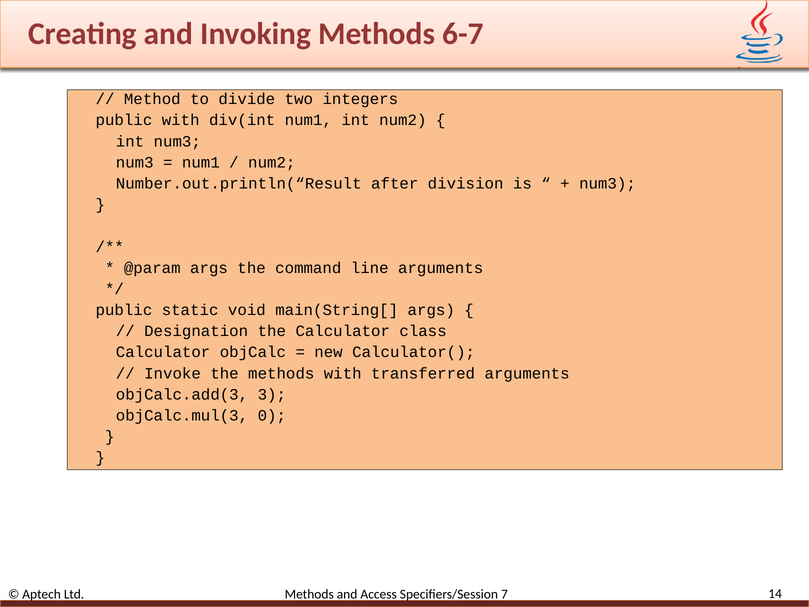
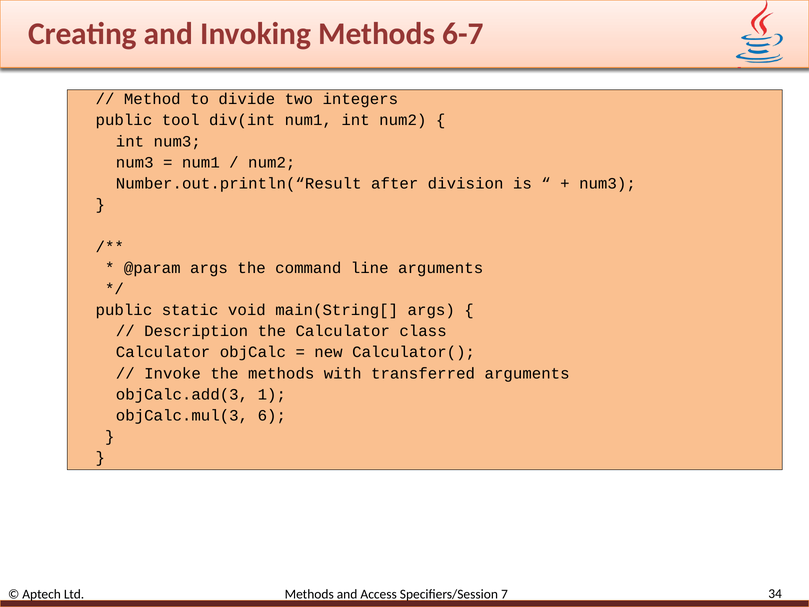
public with: with -> tool (181, 120)
Designation: Designation -> Description (196, 331)
3: 3 -> 1 (272, 394)
0: 0 -> 6 (272, 415)
14: 14 -> 34 (775, 593)
